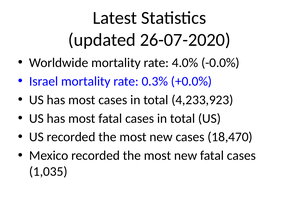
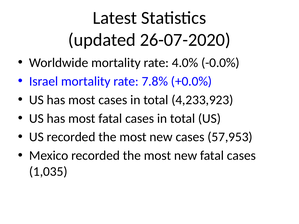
0.3%: 0.3% -> 7.8% (155, 81)
18,470: 18,470 -> 57,953 (230, 137)
